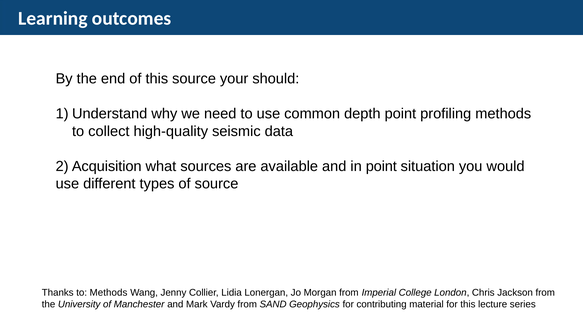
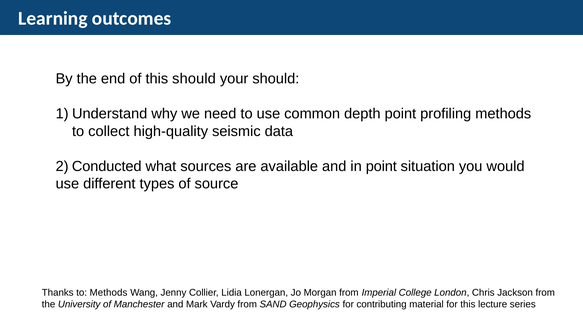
this source: source -> should (194, 79)
Acquisition: Acquisition -> Conducted (107, 166)
